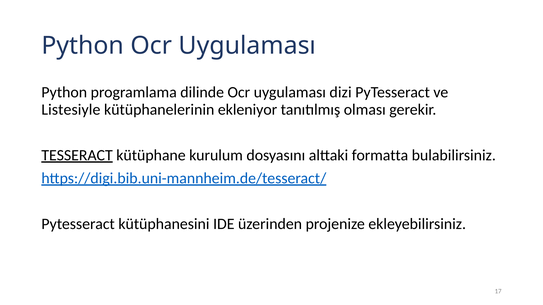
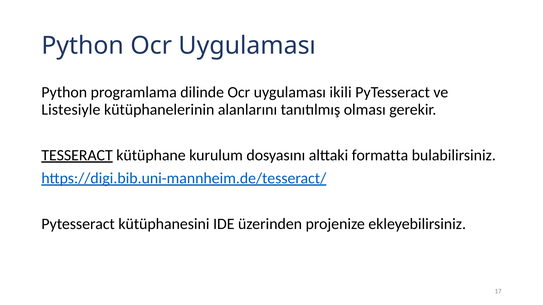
dizi: dizi -> ikili (341, 93)
ekleniyor: ekleniyor -> alanlarını (248, 110)
